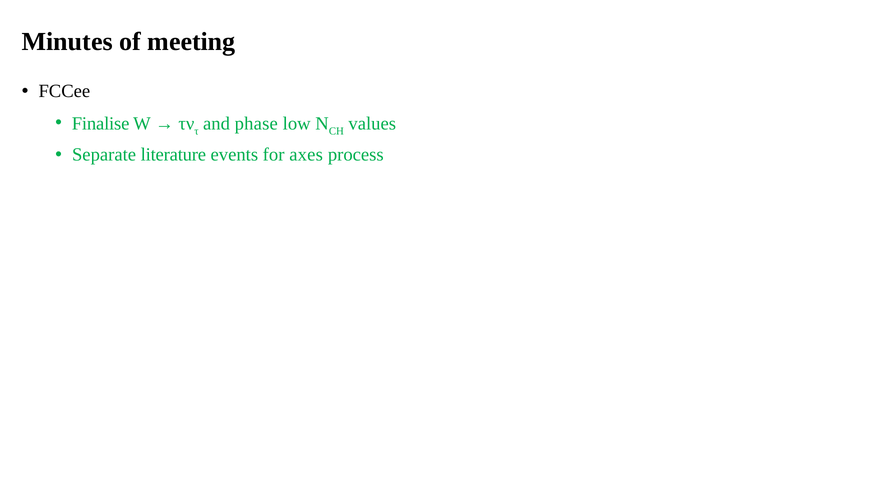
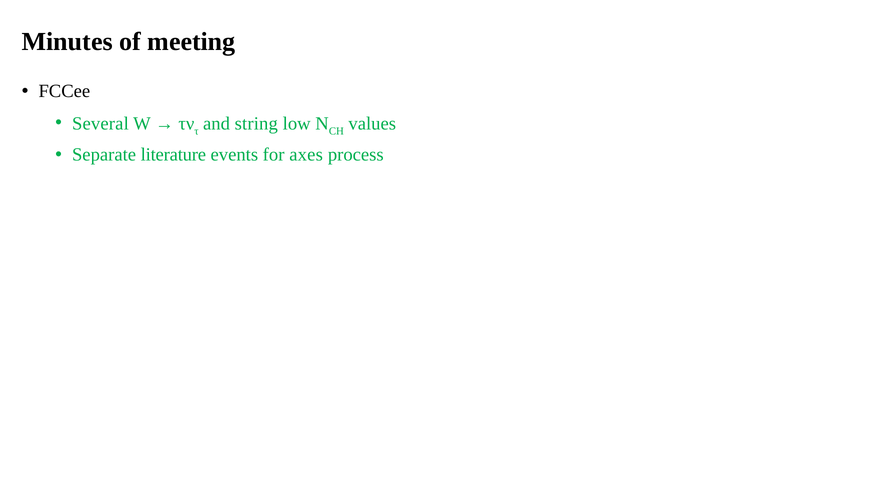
Finalise: Finalise -> Several (100, 124)
phase: phase -> string (256, 124)
